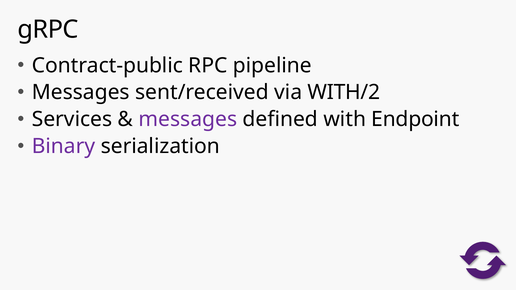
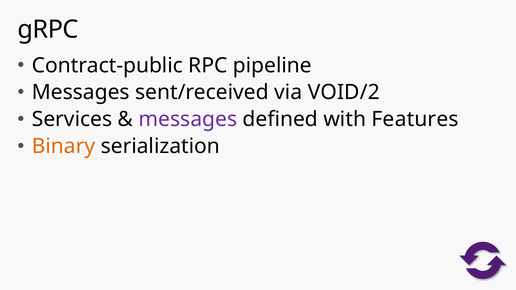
WITH/2: WITH/2 -> VOID/2 (344, 92)
Endpoint: Endpoint -> Features (415, 119)
Binary colour: purple -> orange (64, 146)
